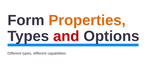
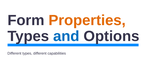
and colour: red -> blue (66, 36)
